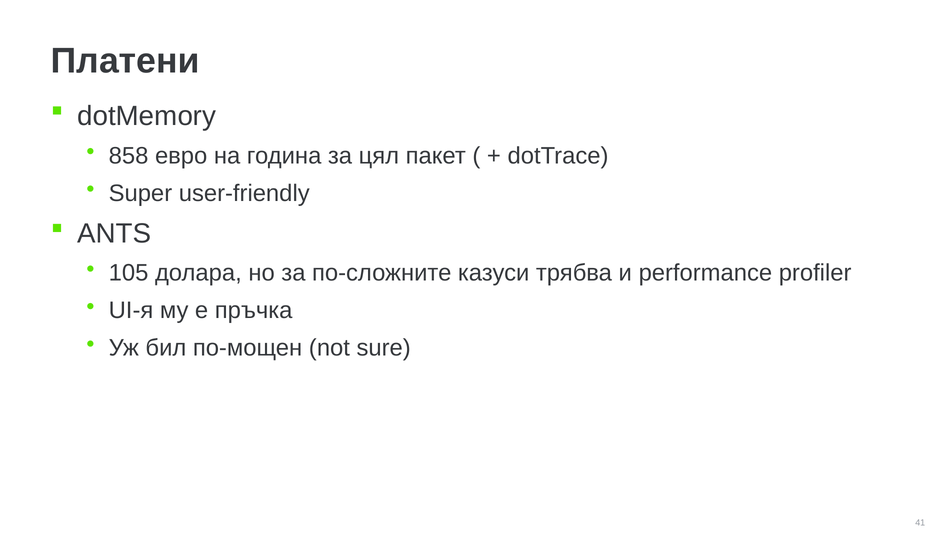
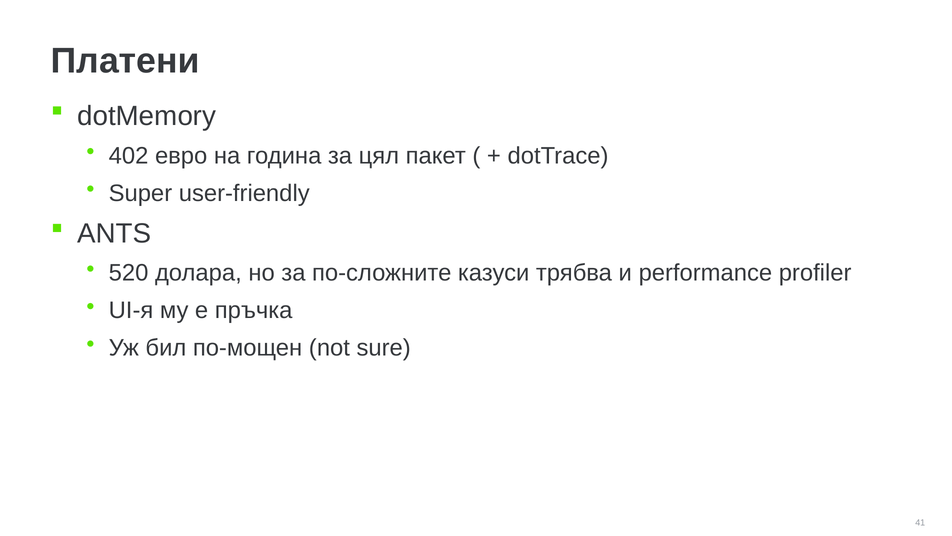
858: 858 -> 402 (129, 156)
105: 105 -> 520 (129, 273)
